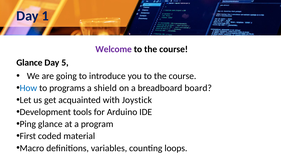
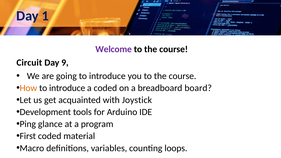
Glance: Glance -> Circuit (29, 63)
5: 5 -> 9 (65, 63)
How colour: blue -> orange (28, 88)
programs: programs -> introduce (67, 88)
a shield: shield -> coded (105, 88)
